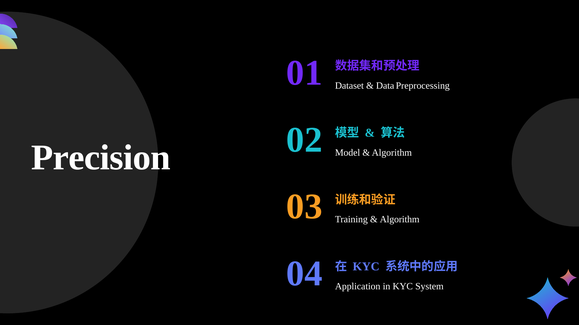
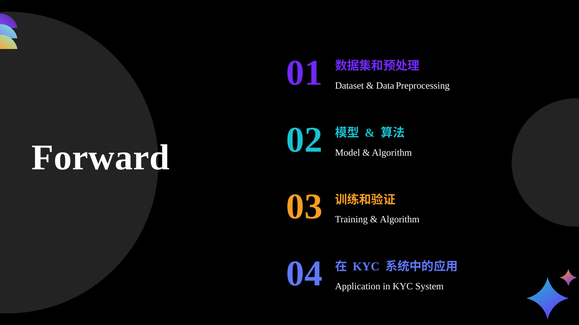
Precision: Precision -> Forward (101, 158)
